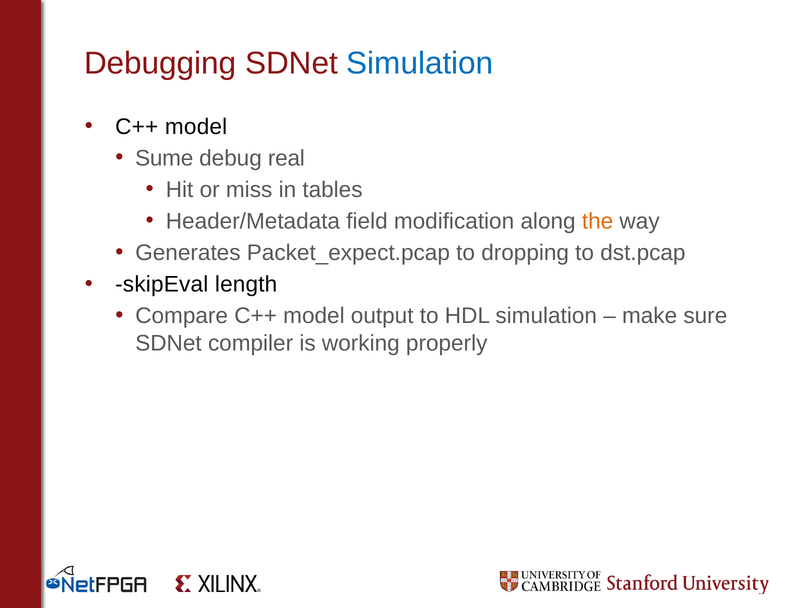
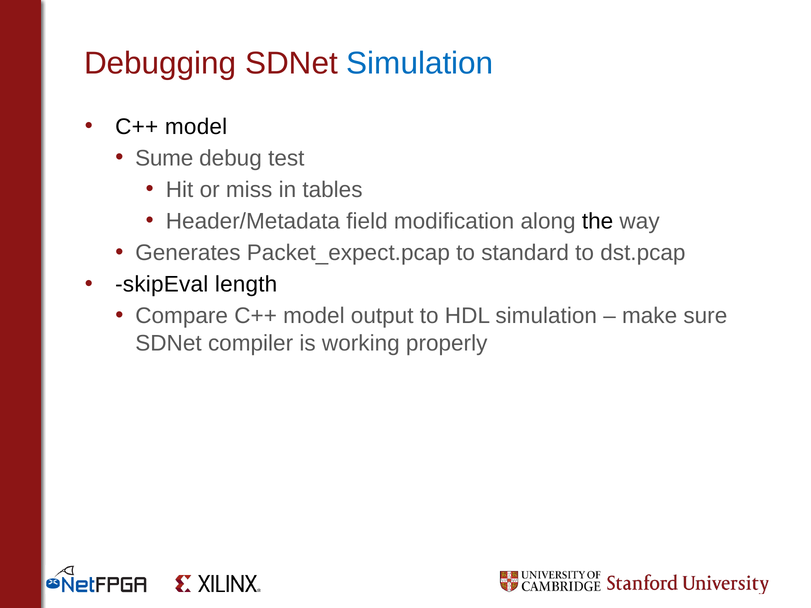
real: real -> test (286, 158)
the colour: orange -> black (598, 221)
dropping: dropping -> standard (525, 253)
